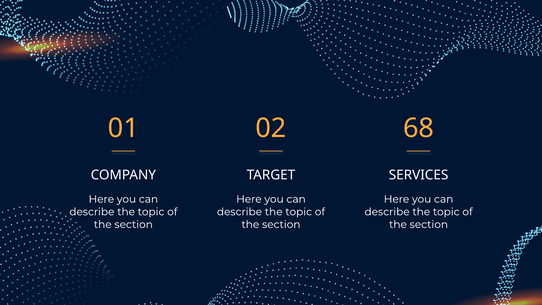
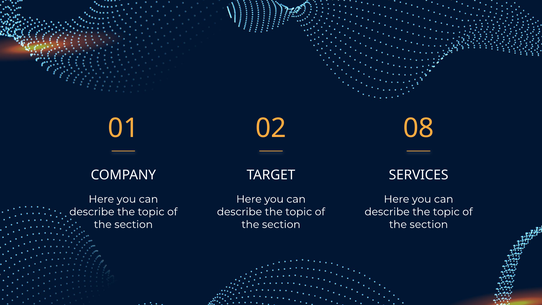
68: 68 -> 08 (419, 128)
